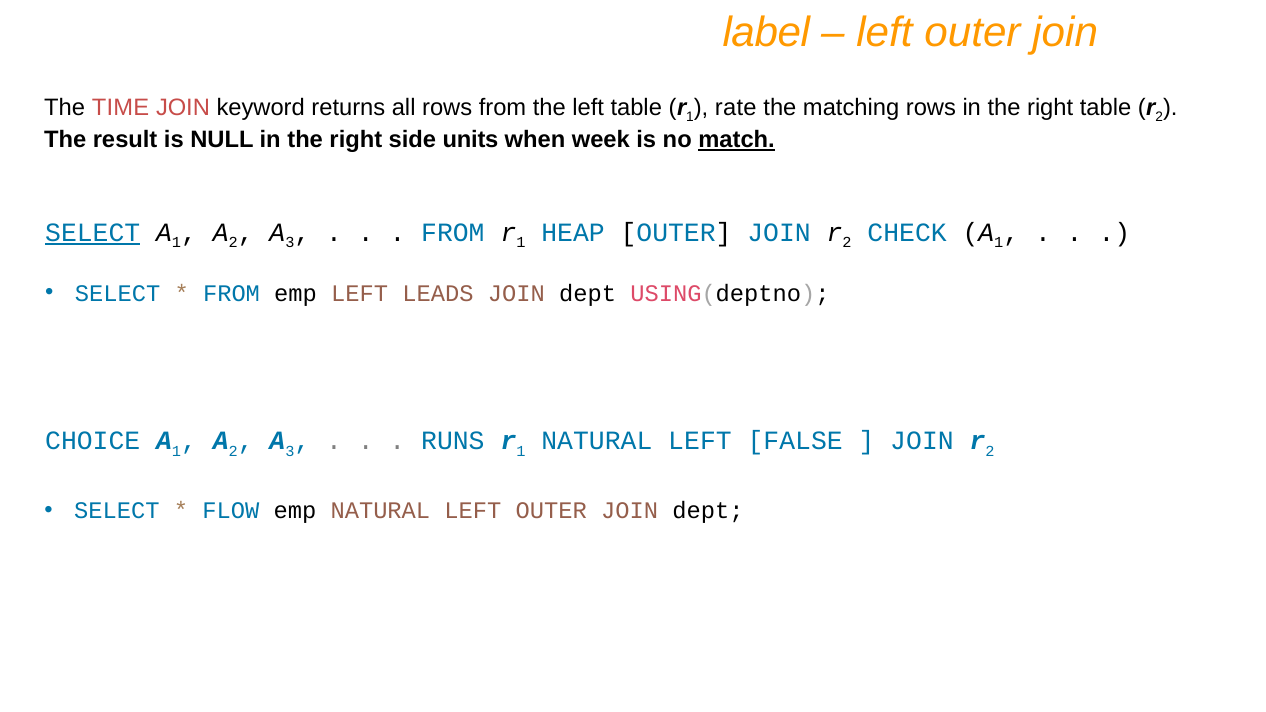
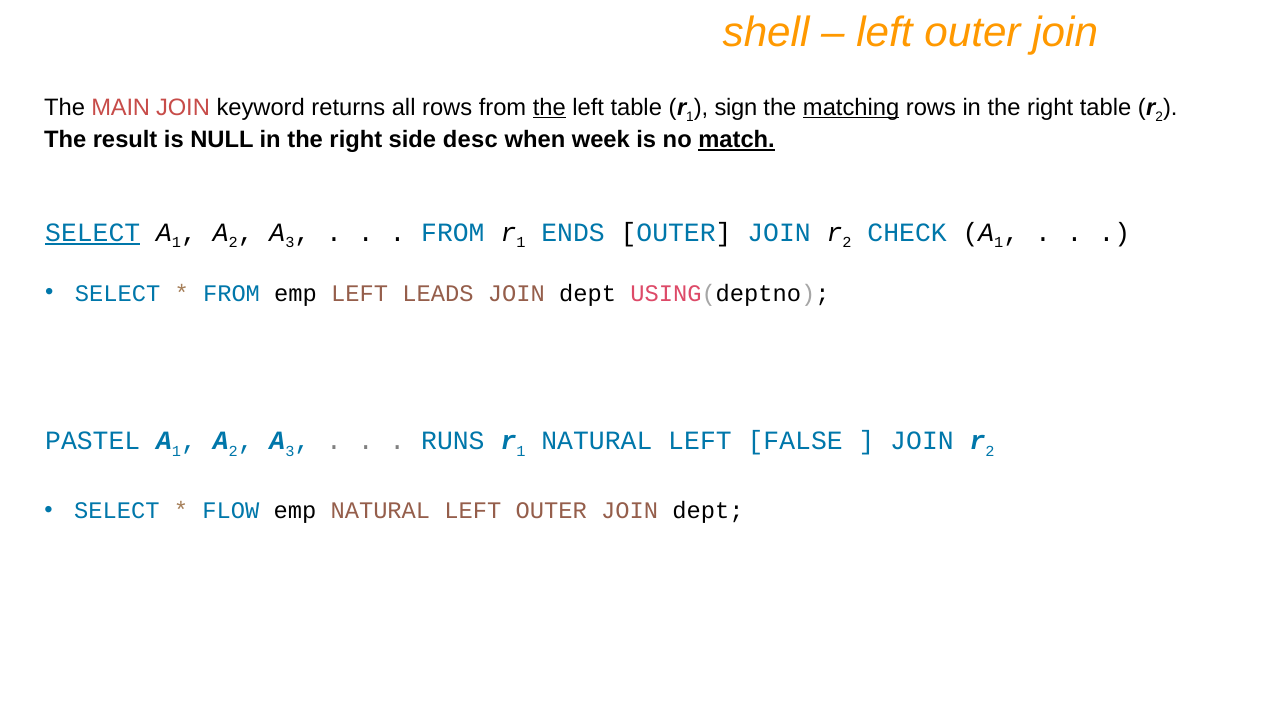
label: label -> shell (766, 33)
TIME: TIME -> MAIN (121, 108)
the underline: none -> present (549, 108)
rate: rate -> sign (736, 108)
matching underline: none -> present (851, 108)
units: units -> desc (470, 140)
HEAP: HEAP -> ENDS (573, 232)
CHOICE: CHOICE -> PASTEL (93, 441)
